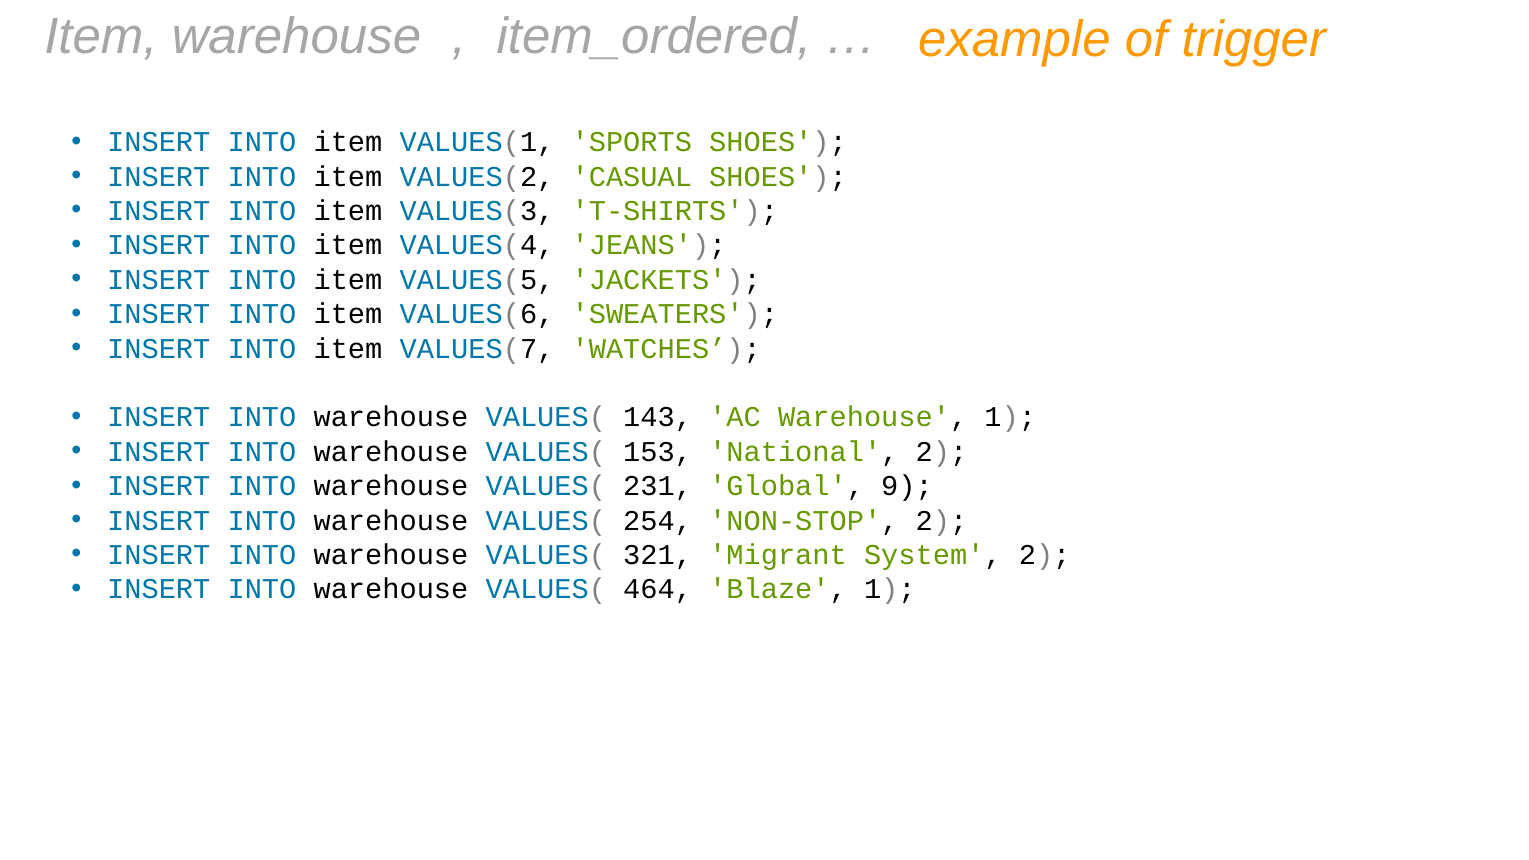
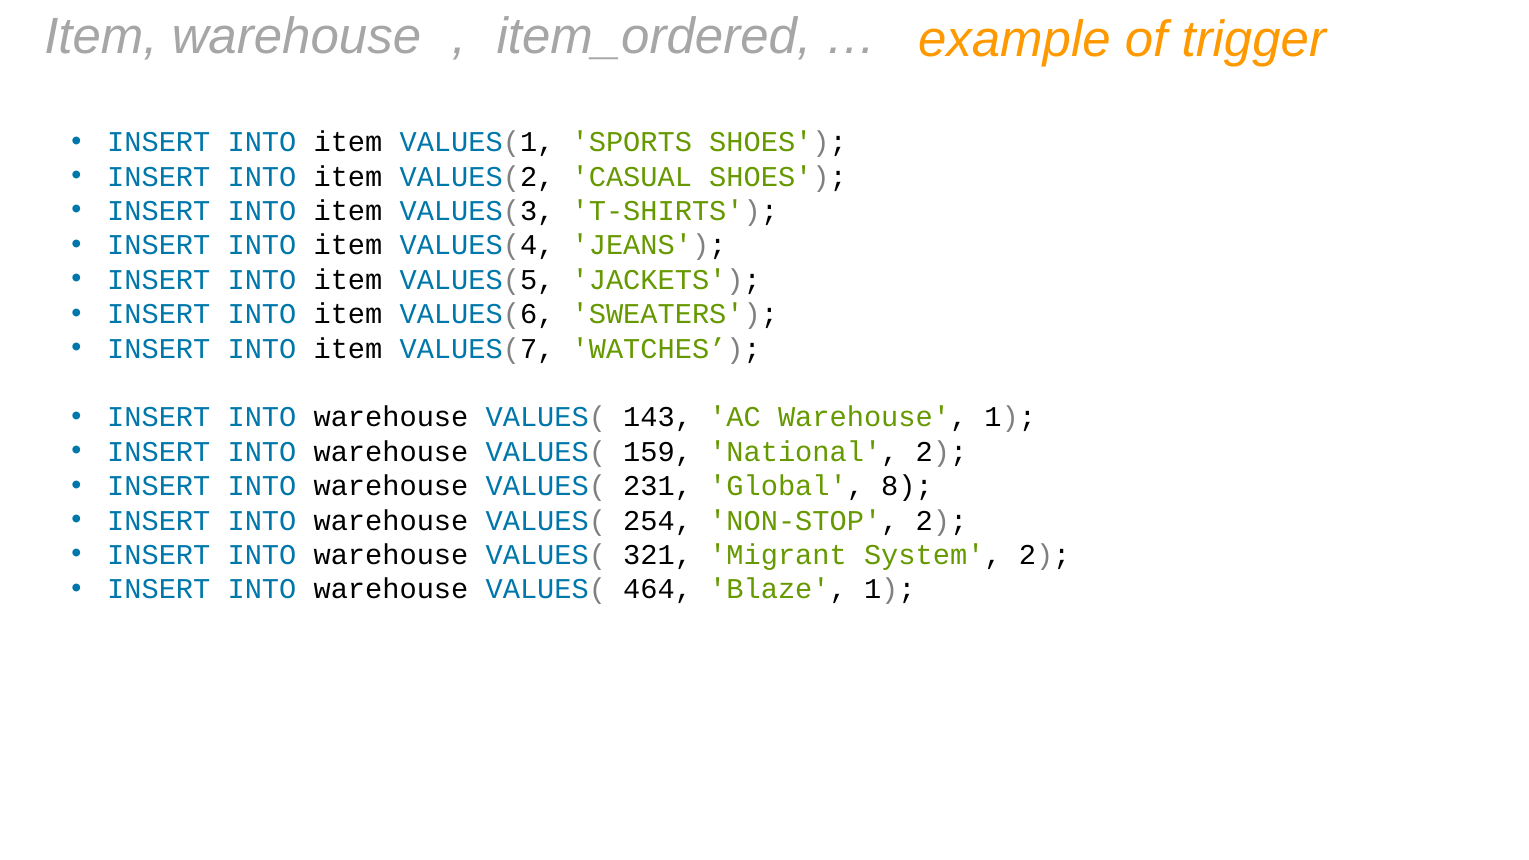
153: 153 -> 159 (658, 452)
9: 9 -> 8 (907, 486)
